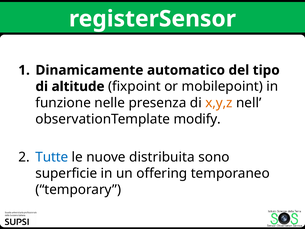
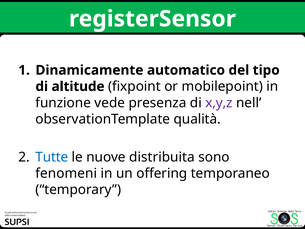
nelle: nelle -> vede (110, 103)
x,y,z colour: orange -> purple (219, 103)
modify: modify -> qualità (197, 119)
superficie: superficie -> fenomeni (66, 173)
